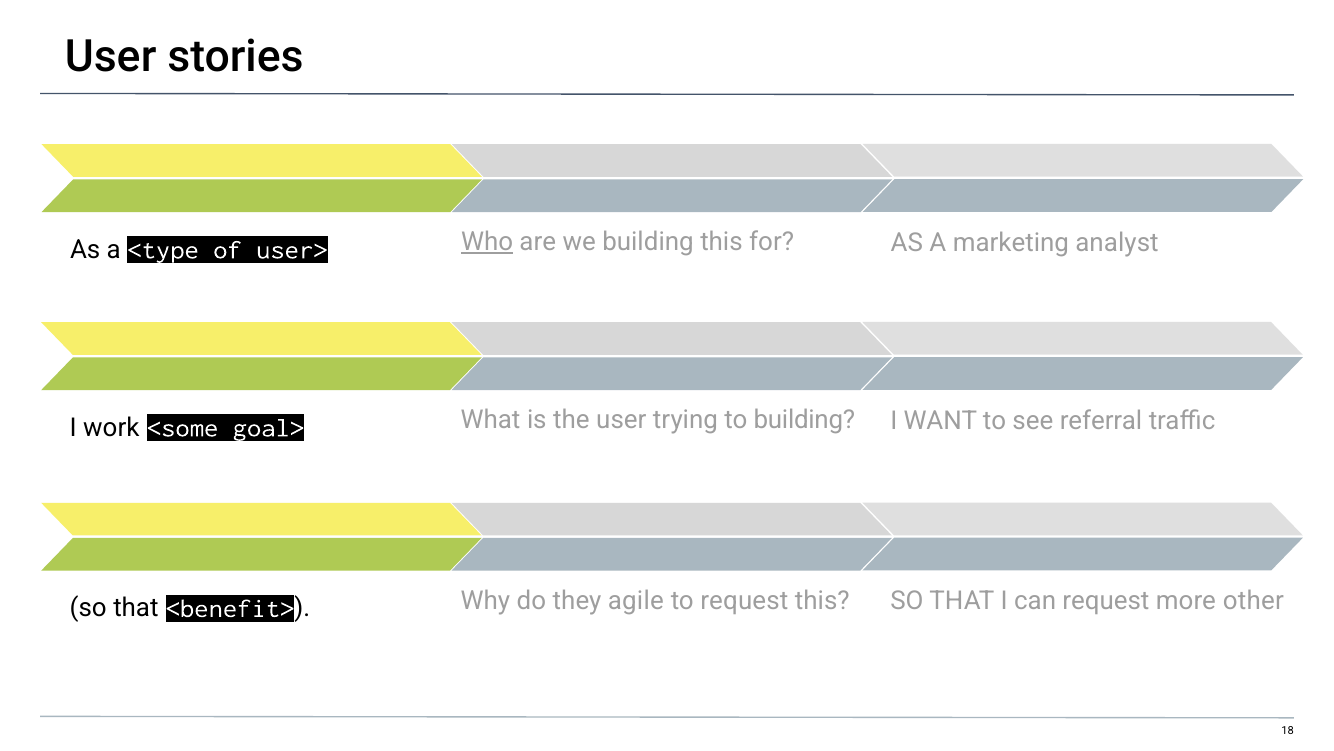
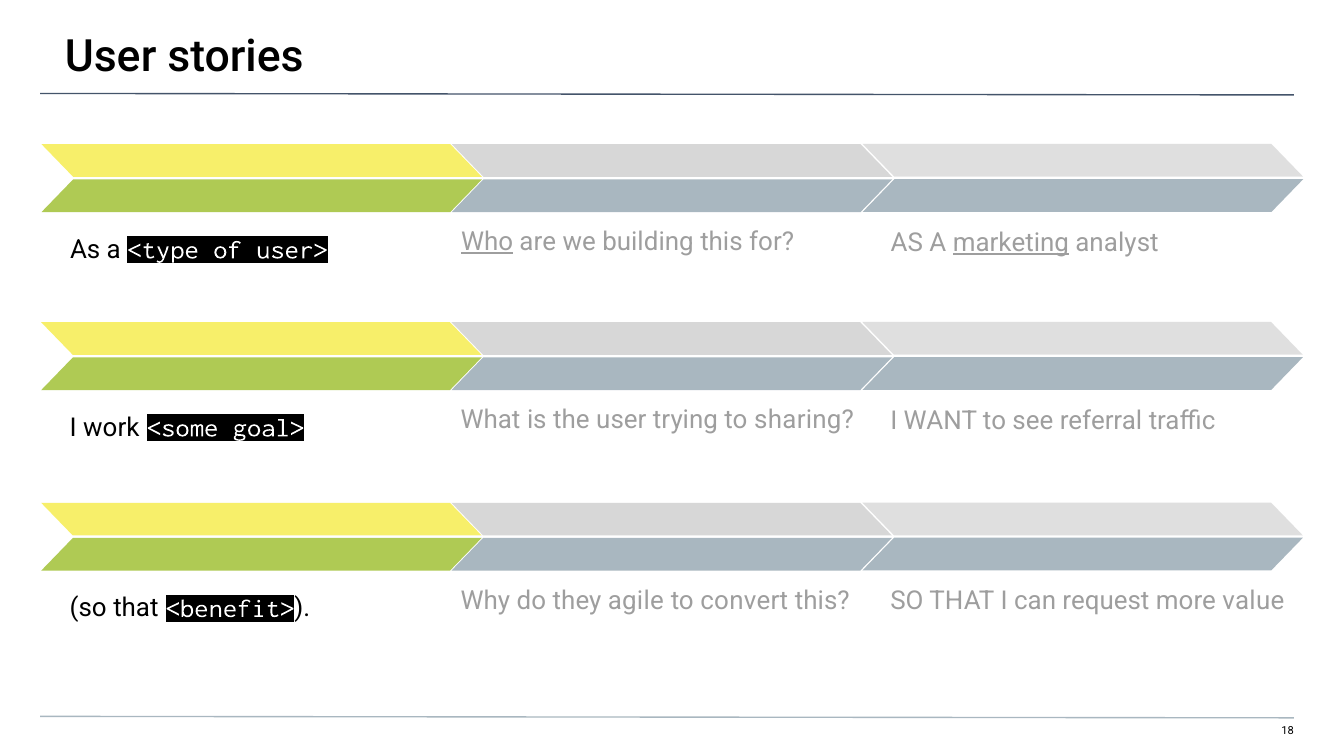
marketing underline: none -> present (1011, 242)
to building: building -> sharing (804, 420)
to request: request -> convert (744, 600)
other: other -> value (1253, 601)
